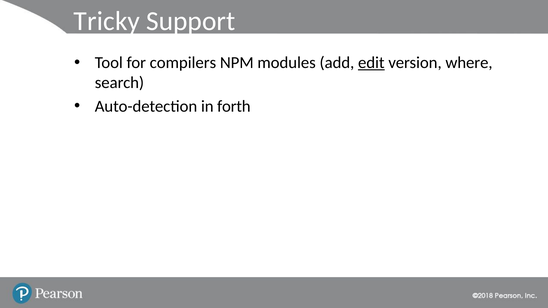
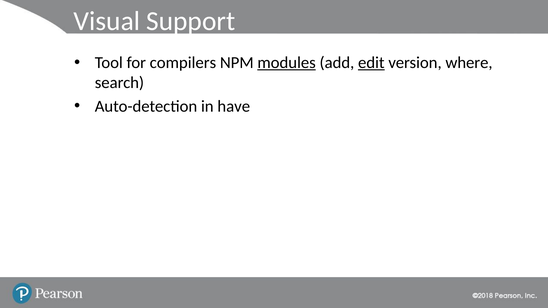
Tricky: Tricky -> Visual (107, 21)
modules underline: none -> present (287, 63)
forth: forth -> have (234, 106)
